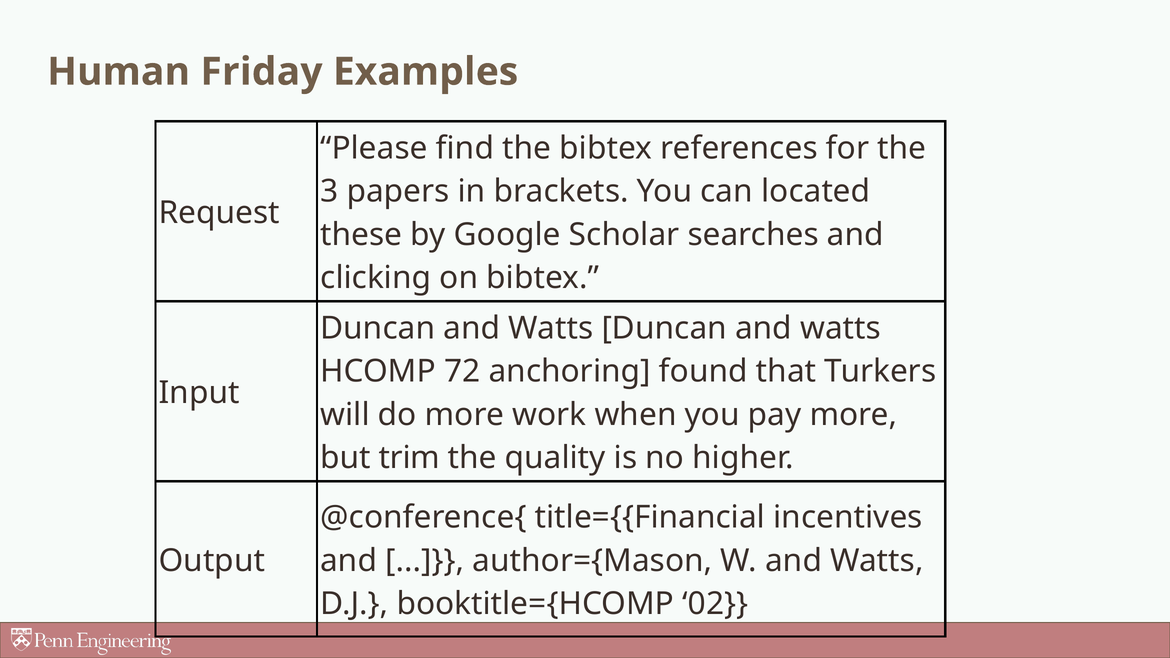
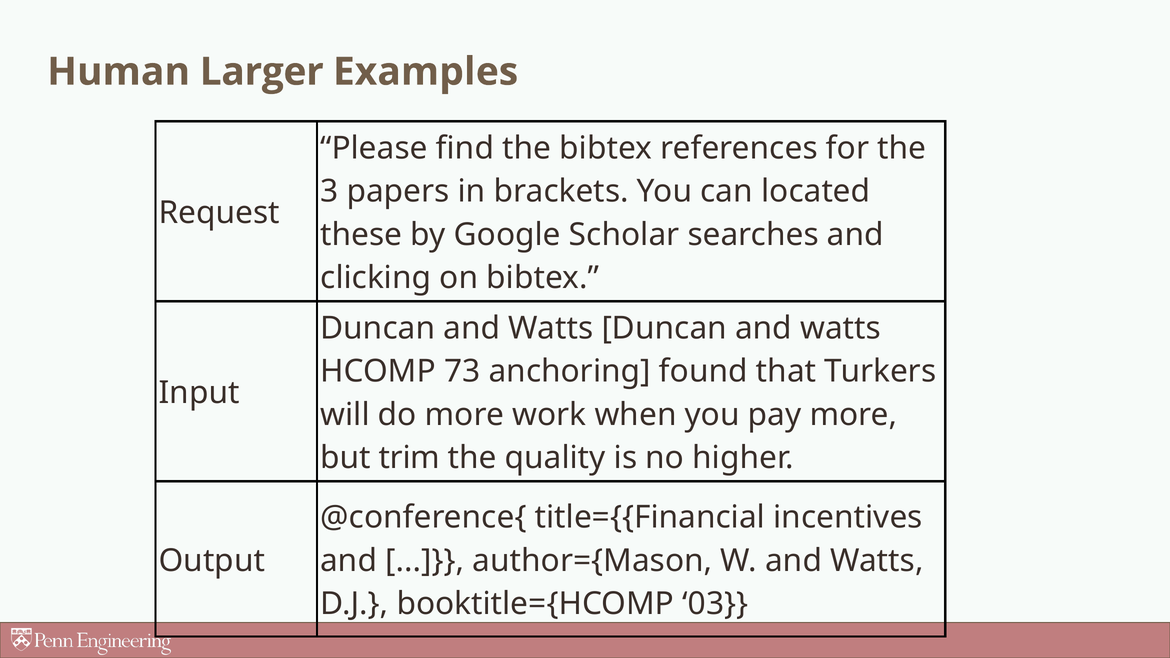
Friday: Friday -> Larger (262, 72)
72: 72 -> 73 (462, 371)
02: 02 -> 03 (715, 604)
